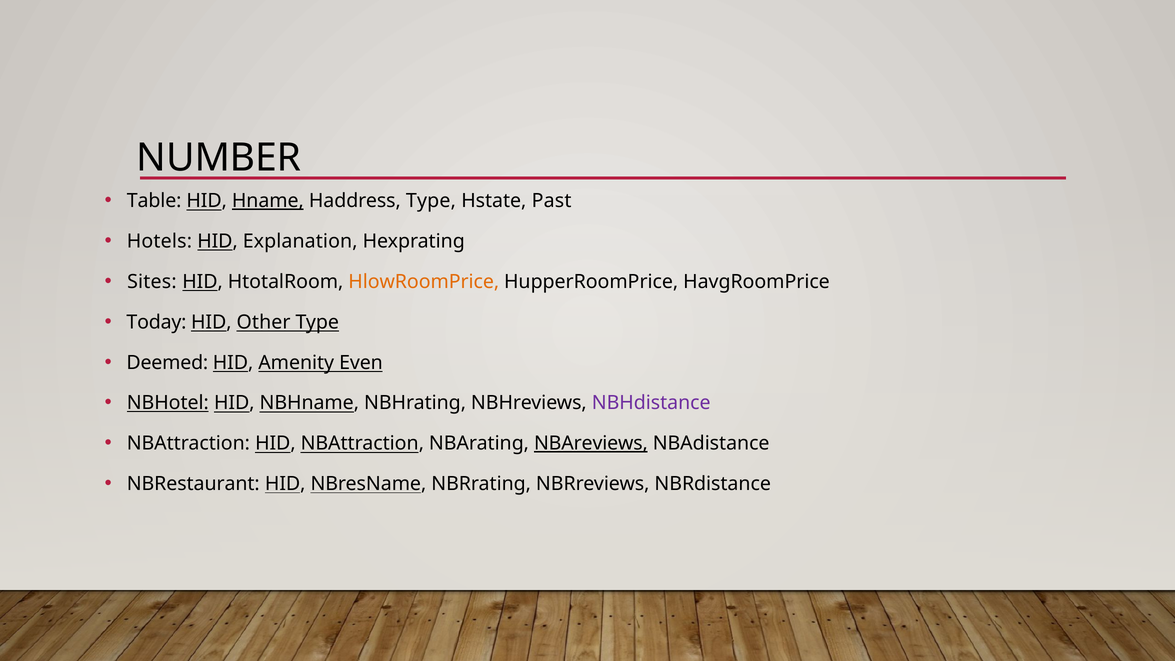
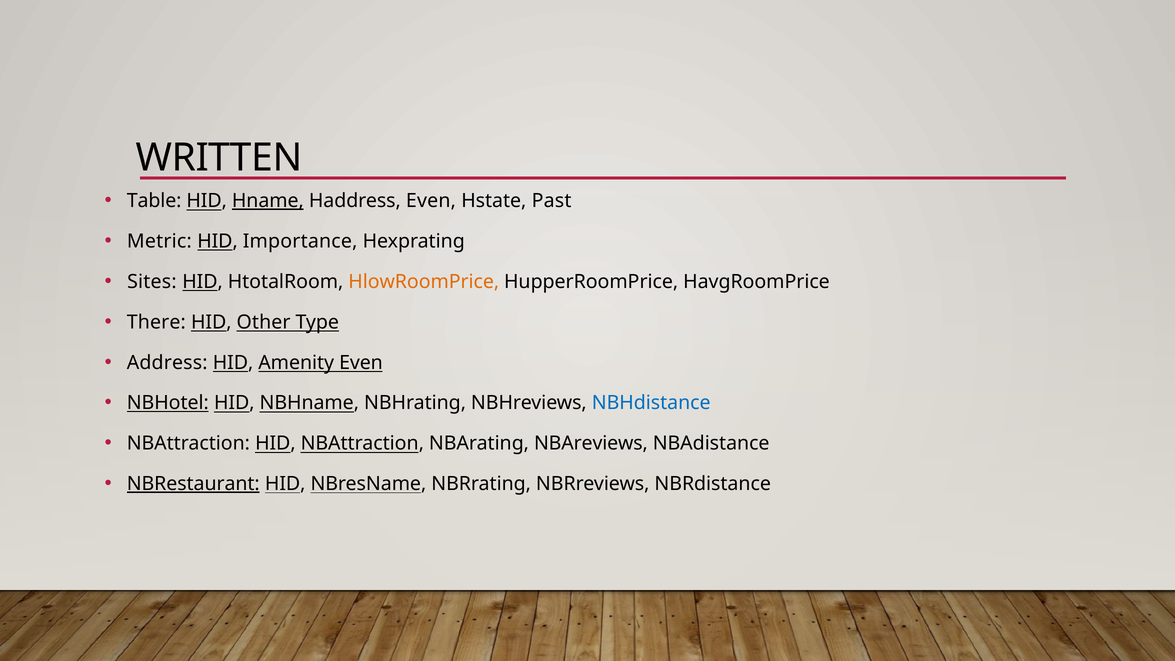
NUMBER: NUMBER -> WRITTEN (219, 158)
Haddress Type: Type -> Even (431, 201)
Hotels: Hotels -> Metric (159, 241)
Explanation: Explanation -> Importance (300, 241)
Today: Today -> There (156, 322)
Deemed: Deemed -> Address (167, 363)
NBHdistance colour: purple -> blue (651, 403)
NBAreviews underline: present -> none (591, 443)
NBRestaurant underline: none -> present (193, 484)
